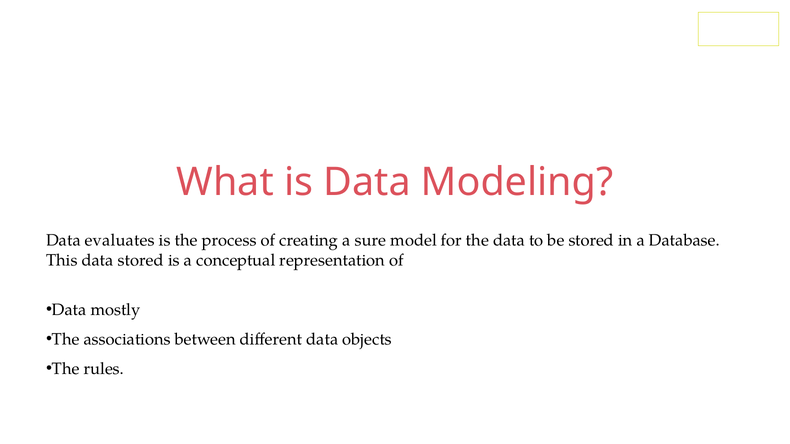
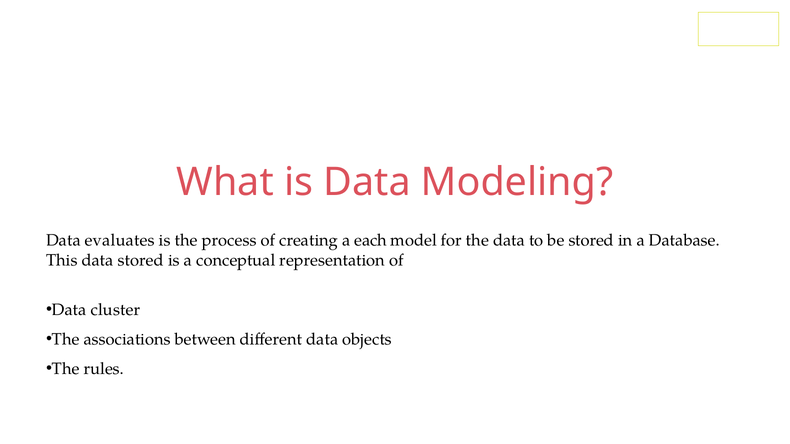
sure: sure -> each (371, 241)
mostly: mostly -> cluster (115, 310)
